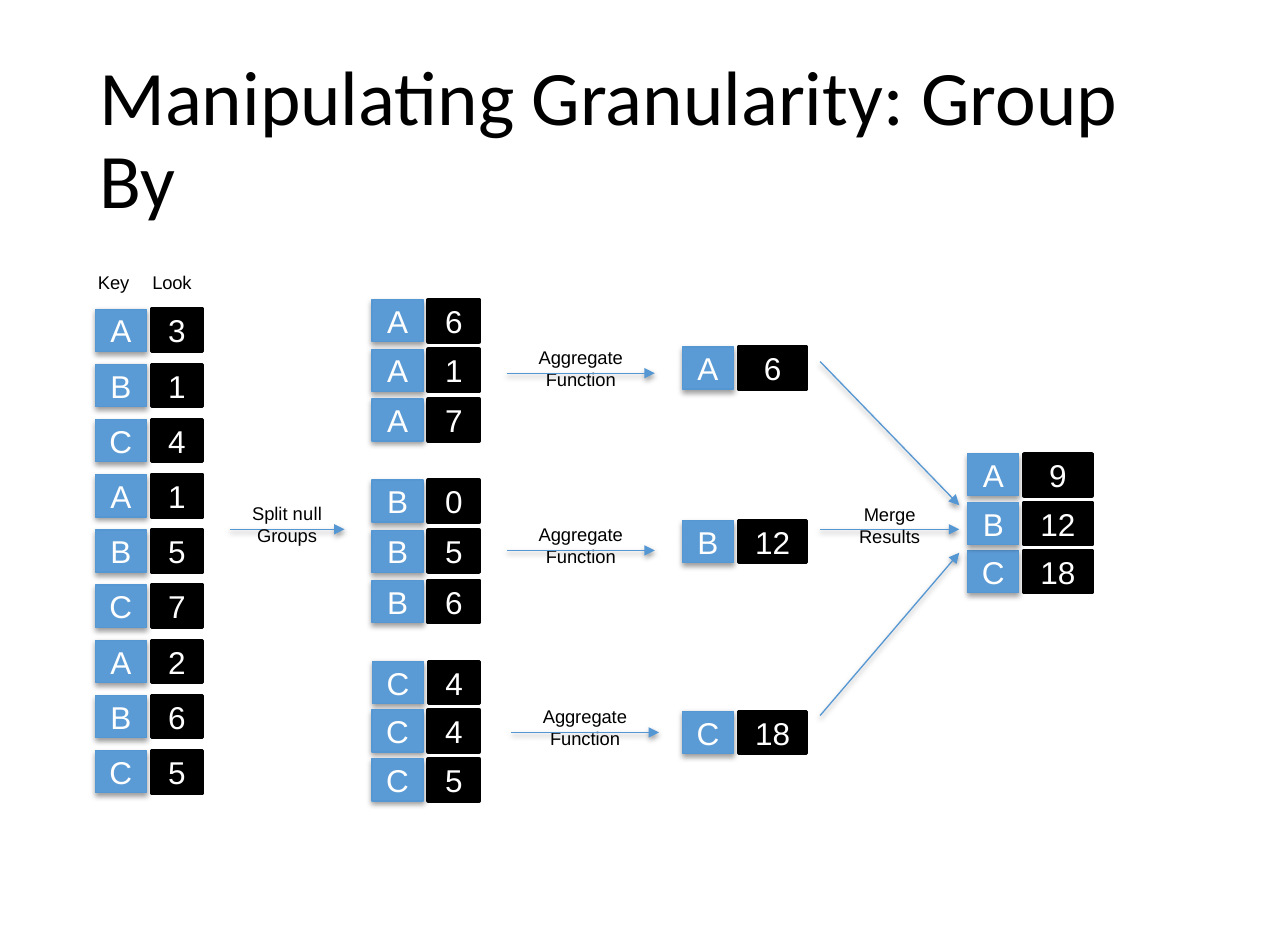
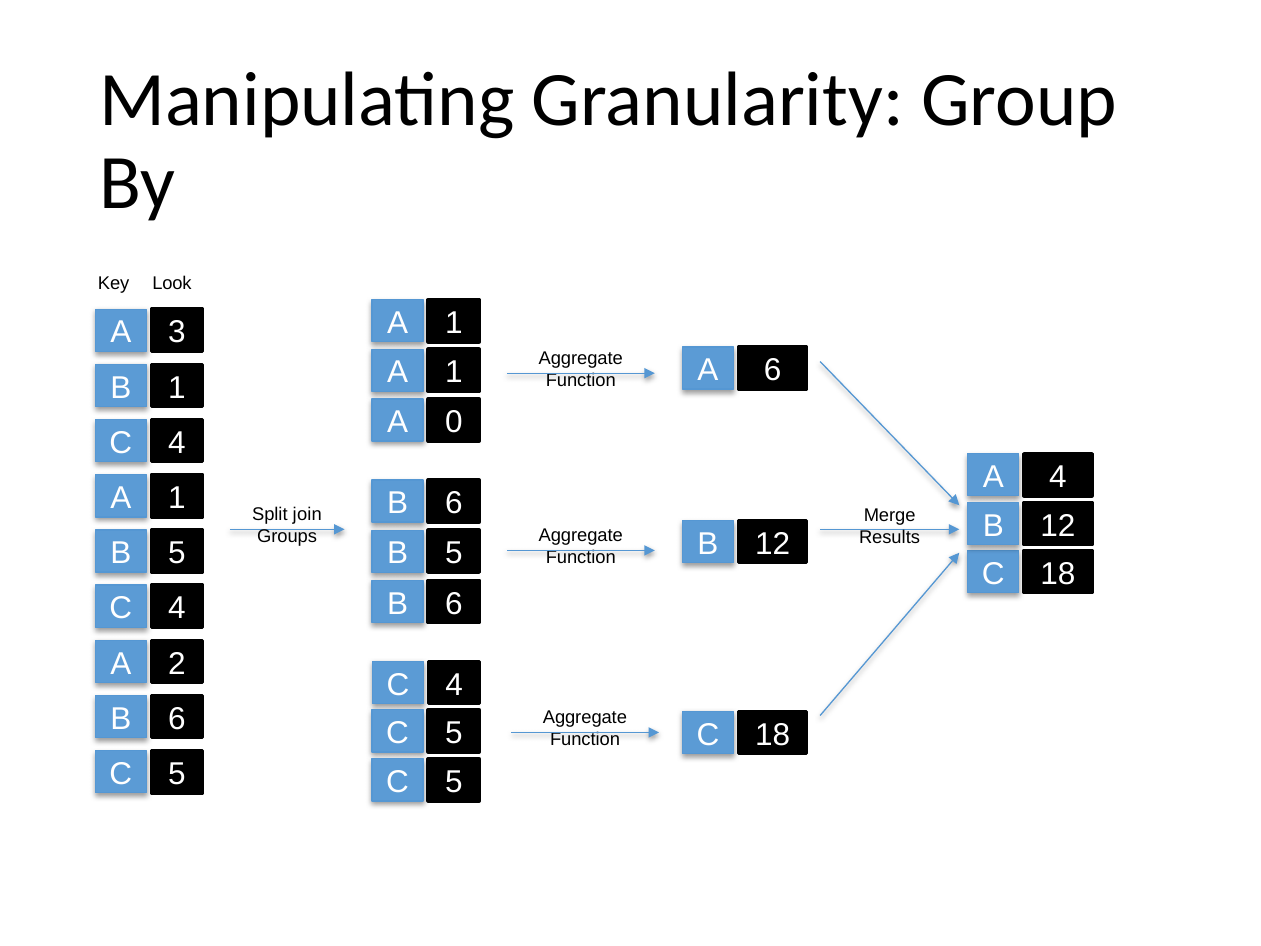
6: 6 -> 1 (454, 323)
A 7: 7 -> 0 (454, 422)
A 9: 9 -> 4 (1058, 477)
0: 0 -> 6 (454, 503)
null: null -> join (307, 514)
7: 7 -> 4 (177, 608)
4: 4 -> 5 (454, 733)
